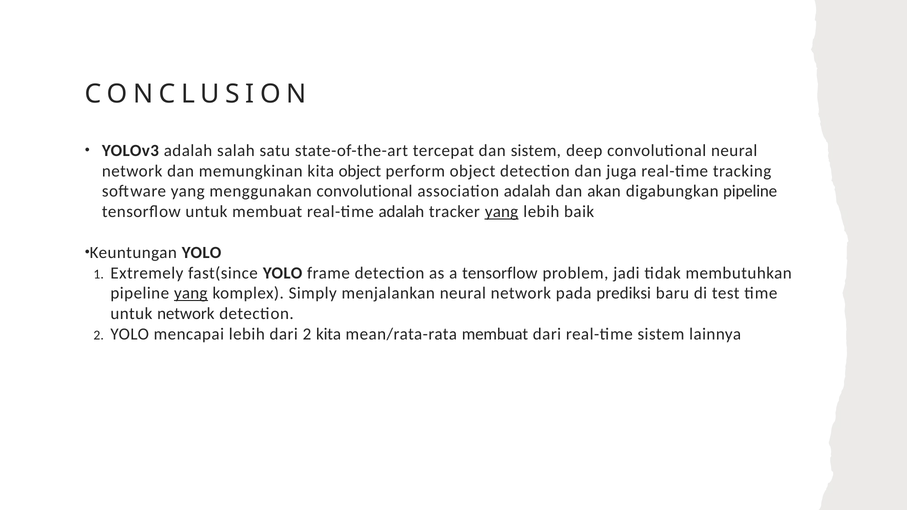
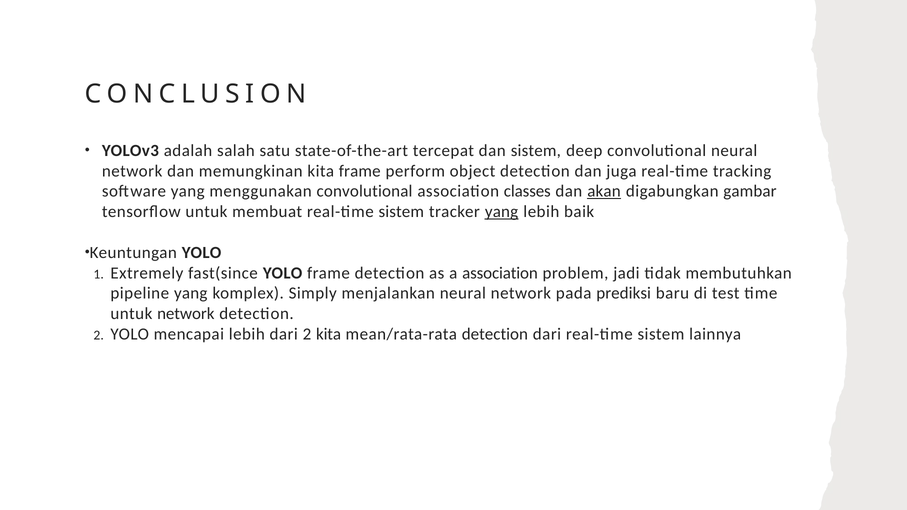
kita object: object -> frame (360, 171)
association adalah: adalah -> classes (527, 191)
akan underline: none -> present (604, 191)
digabungkan pipeline: pipeline -> gambar (750, 191)
membuat real-time adalah: adalah -> sistem (401, 212)
a tensorflow: tensorflow -> association (500, 273)
yang underline: present -> none (191, 293)
mean/rata-rata membuat: membuat -> detection (495, 334)
